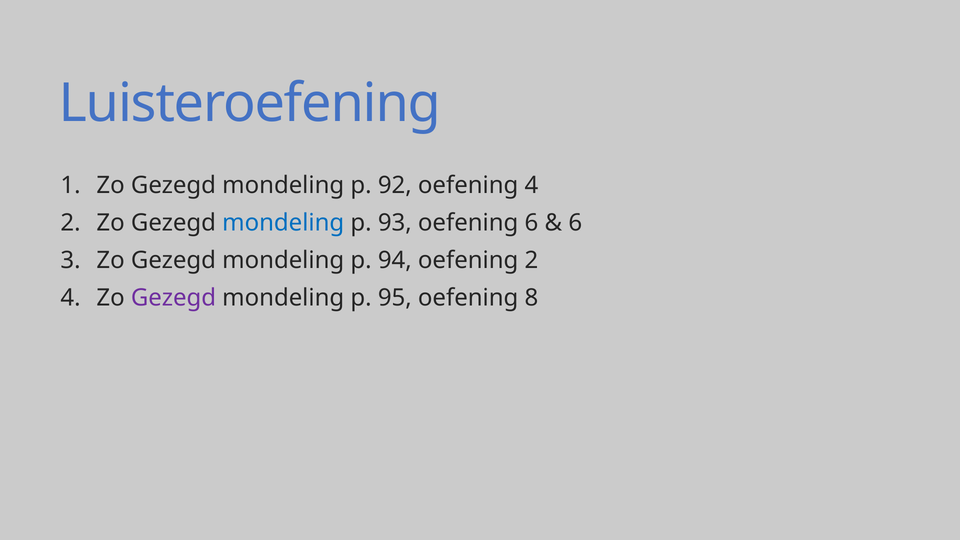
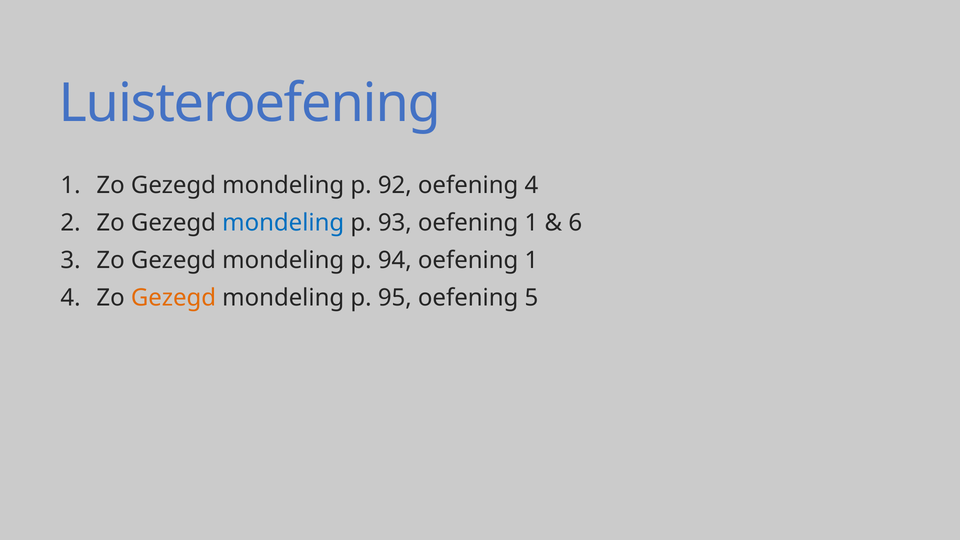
93 oefening 6: 6 -> 1 (531, 223)
94 oefening 2: 2 -> 1 (531, 260)
Gezegd colour: purple -> orange (174, 298)
8: 8 -> 5 (531, 298)
